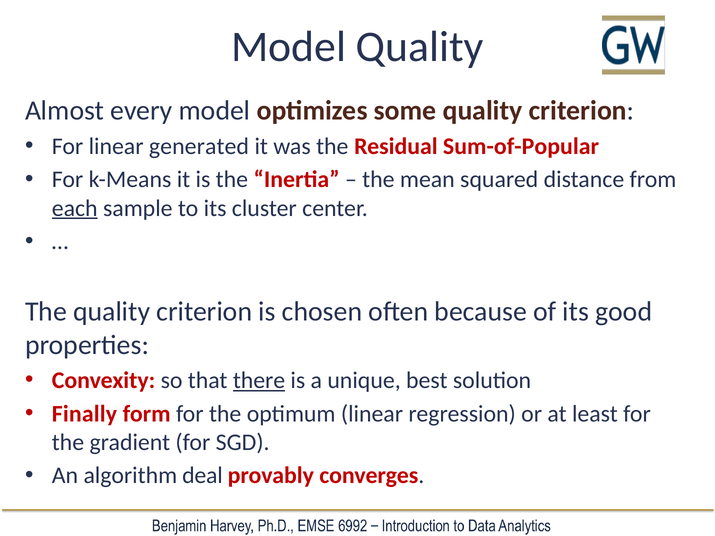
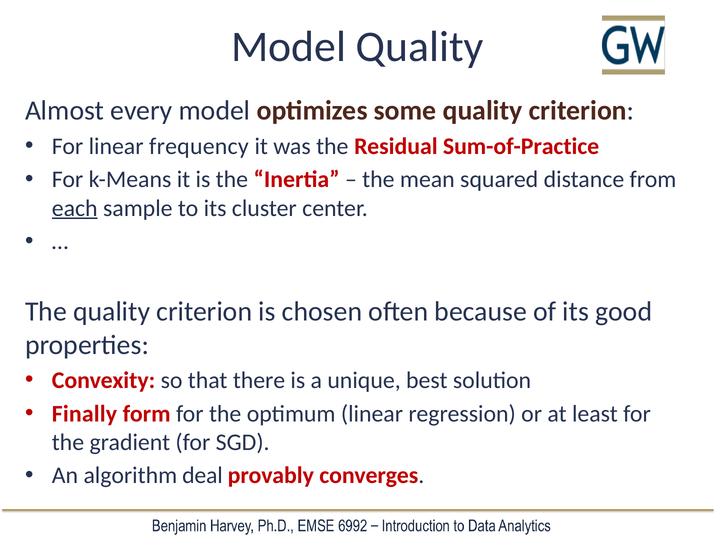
generated: generated -> frequency (199, 146)
Sum-of-Popular: Sum-of-Popular -> Sum-of-Practice (521, 146)
there underline: present -> none (259, 381)
